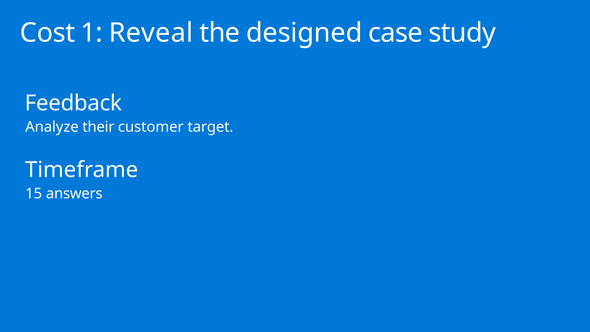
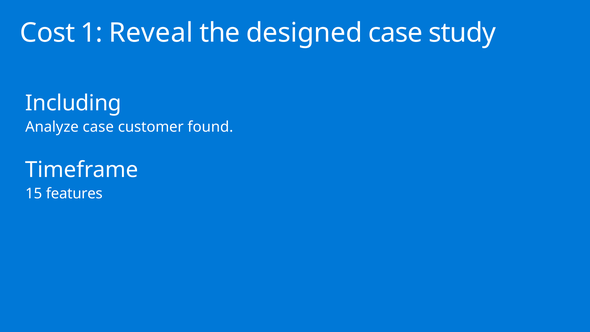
Feedback: Feedback -> Including (73, 103)
Analyze their: their -> case (98, 127)
target: target -> found (210, 127)
answers: answers -> features (74, 194)
